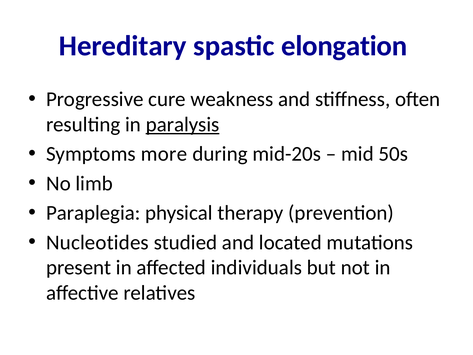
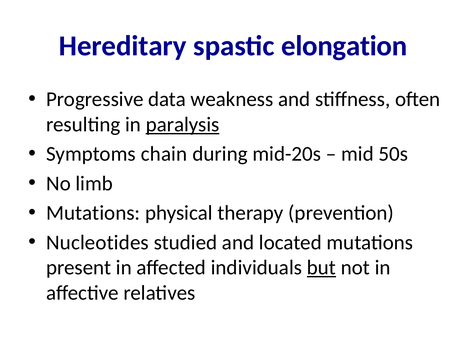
cure: cure -> data (167, 99)
more: more -> chain (164, 154)
Paraplegia: Paraplegia -> Mutations (93, 213)
but underline: none -> present (321, 267)
